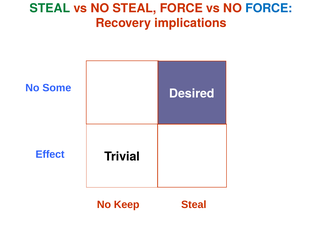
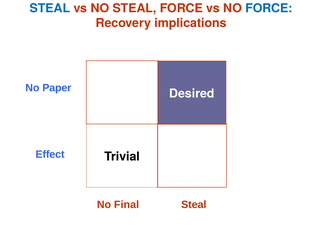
STEAL colour: green -> blue (50, 8)
Some: Some -> Paper (57, 88)
Keep: Keep -> Final (127, 205)
